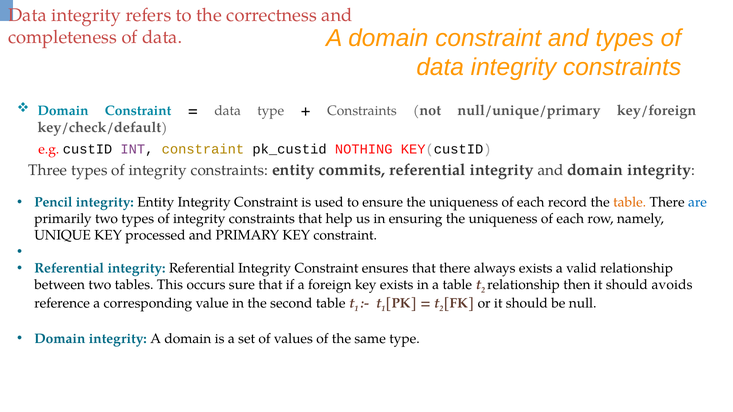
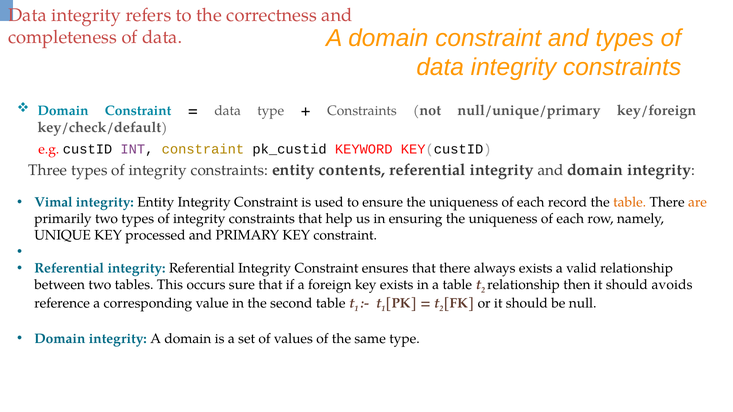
NOTHING: NOTHING -> KEYWORD (364, 149)
commits: commits -> contents (352, 170)
Pencil: Pencil -> Vimal (53, 202)
are colour: blue -> orange (697, 202)
